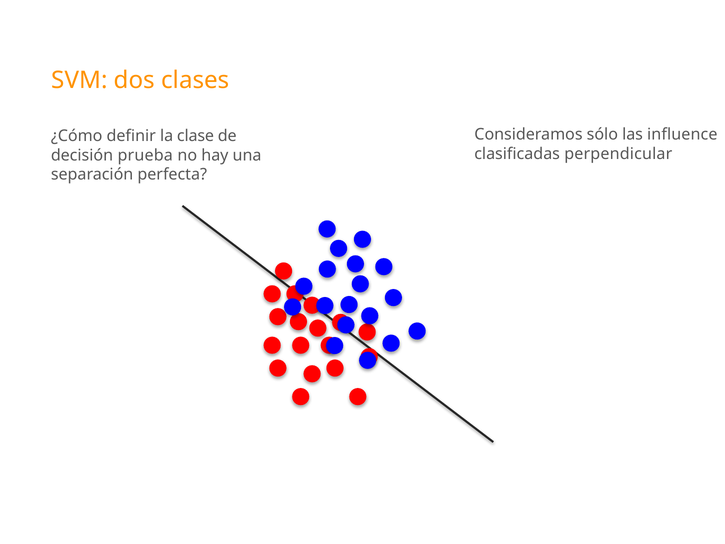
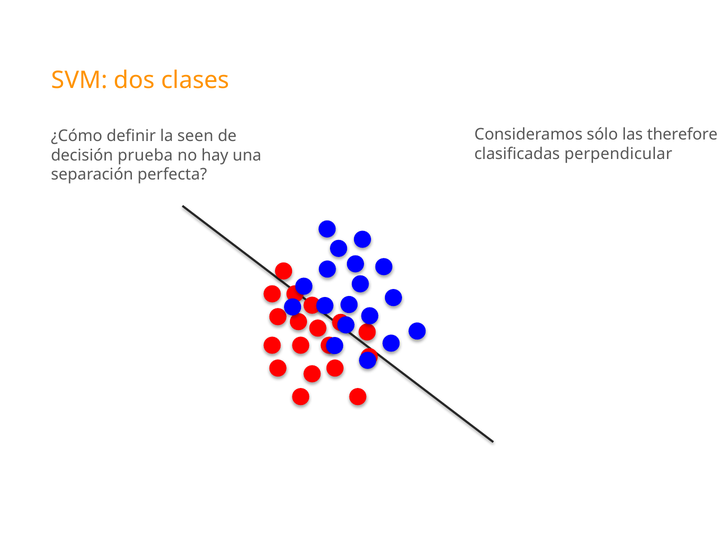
influence: influence -> therefore (682, 134)
clase: clase -> seen (195, 136)
